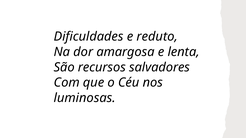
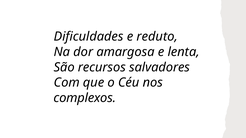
luminosas: luminosas -> complexos (85, 98)
